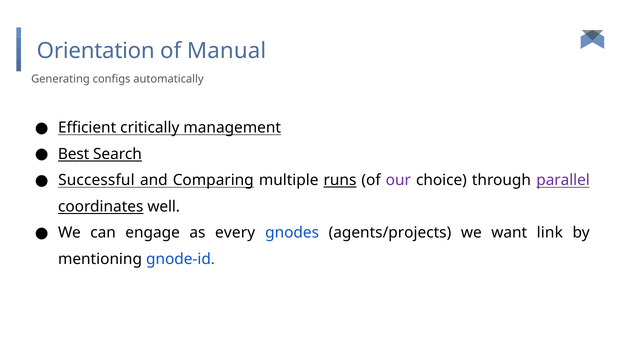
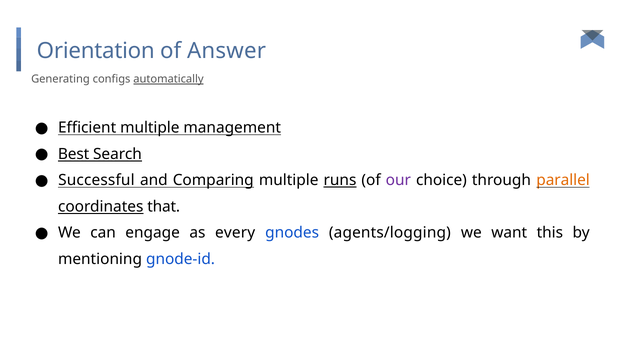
Manual: Manual -> Answer (227, 51)
automatically underline: none -> present (168, 79)
Efficient critically: critically -> multiple (150, 128)
parallel colour: purple -> orange (563, 180)
well: well -> that (164, 207)
agents/projects: agents/projects -> agents/logging (390, 233)
link: link -> this (550, 233)
